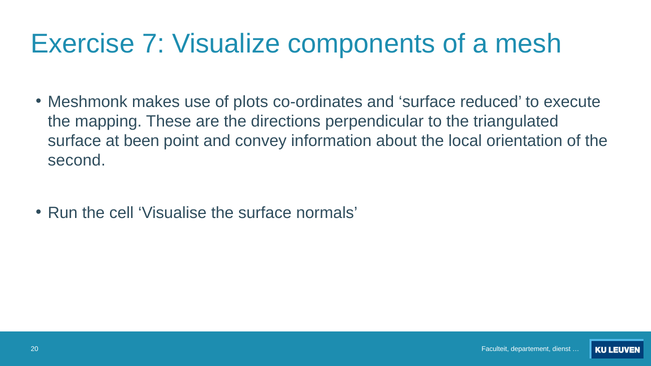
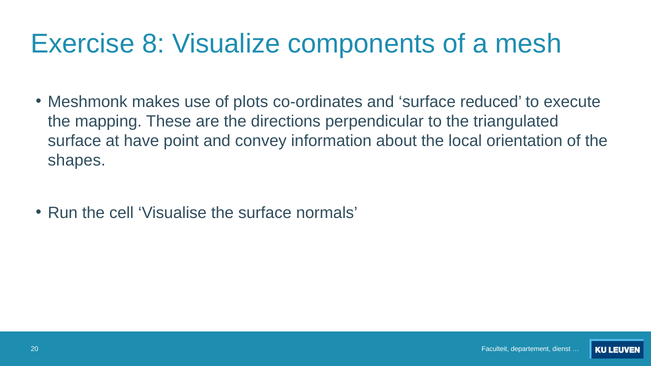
7: 7 -> 8 (153, 44)
been: been -> have (141, 141)
second: second -> shapes (77, 160)
